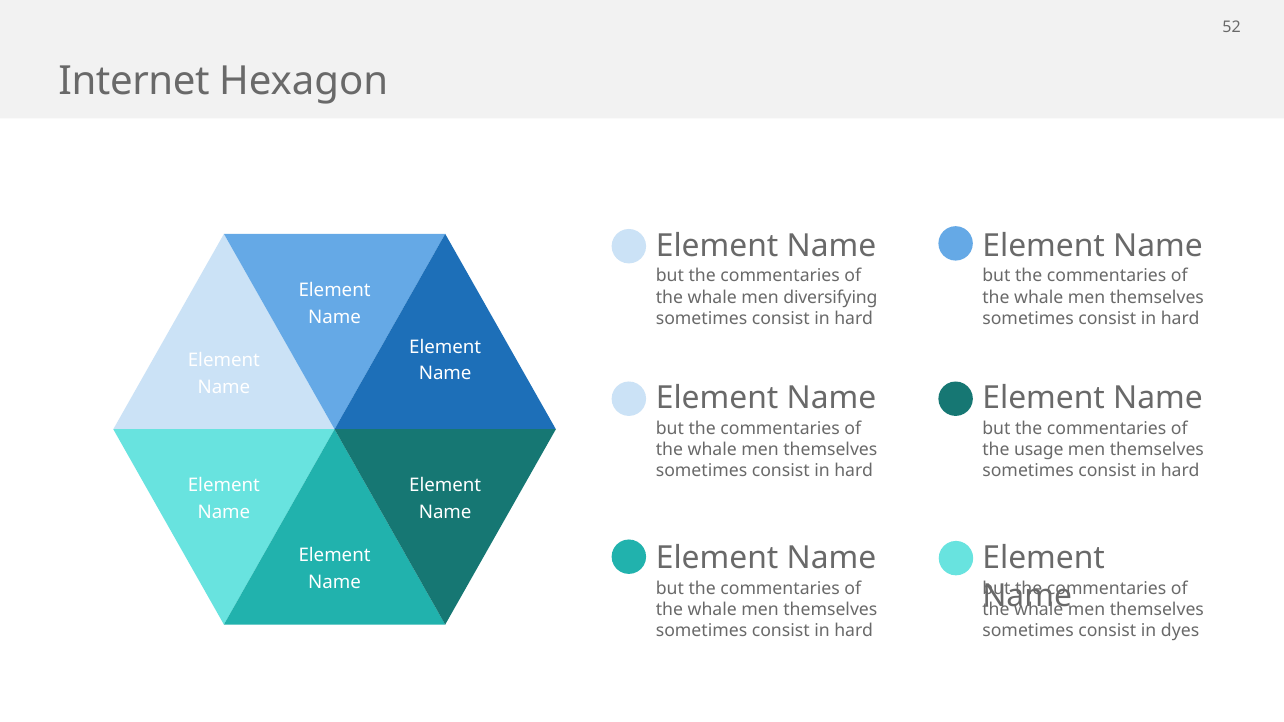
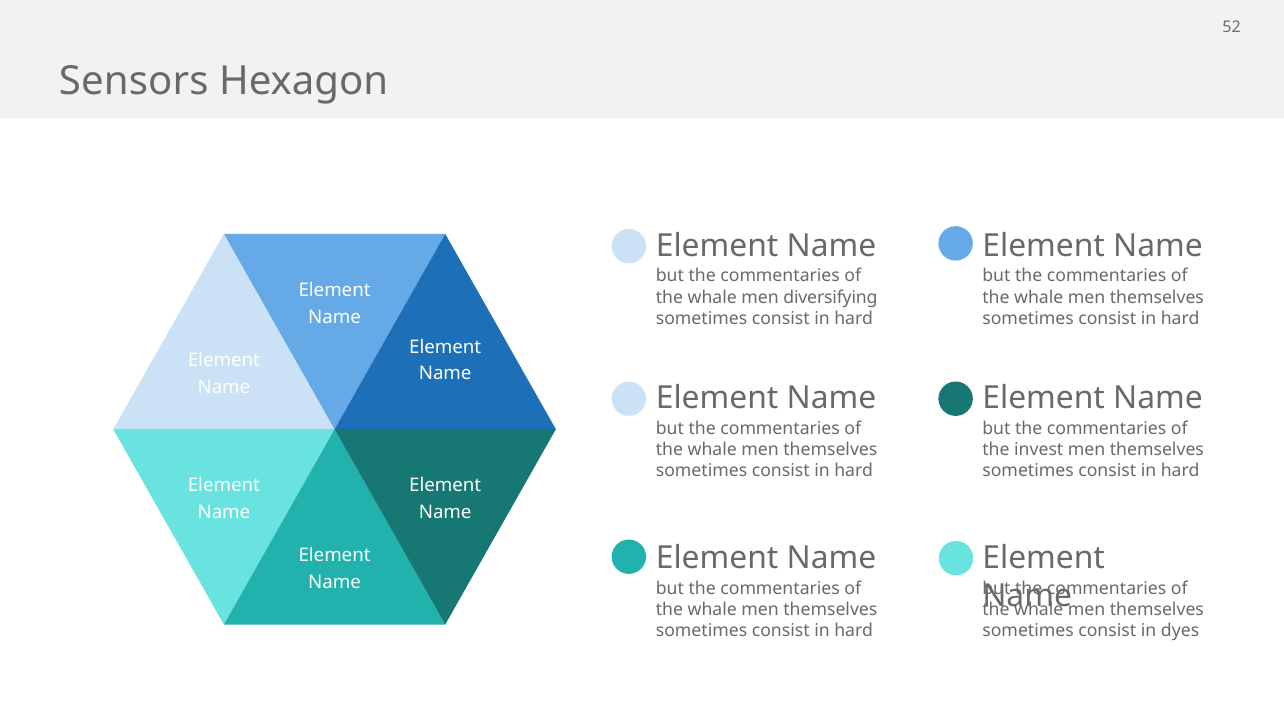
Internet: Internet -> Sensors (134, 82)
usage: usage -> invest (1039, 450)
